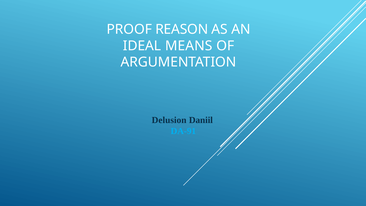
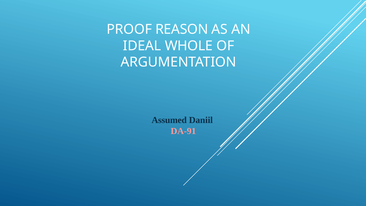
MEANS: MEANS -> WHOLE (189, 46)
Delusion: Delusion -> Assumed (169, 120)
DA-91 colour: light blue -> pink (183, 131)
